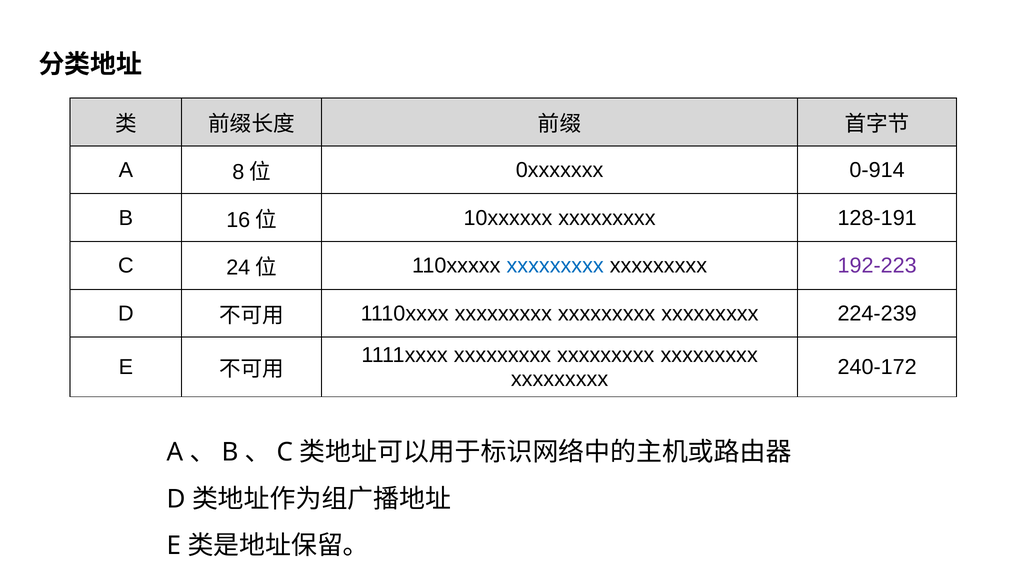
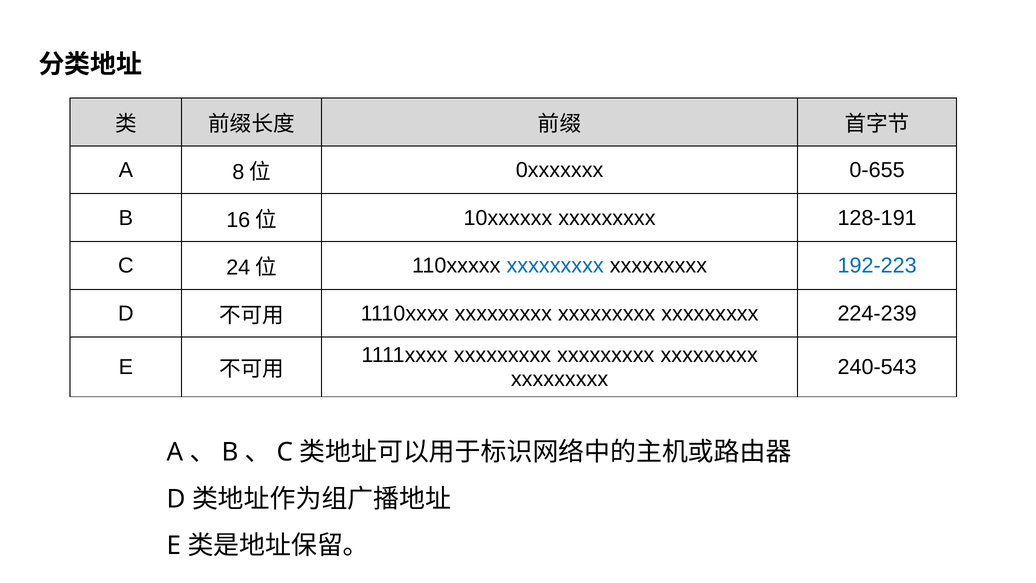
0-914: 0-914 -> 0-655 (877, 170)
192-223 colour: purple -> blue (877, 266)
240-172: 240-172 -> 240-543 (877, 367)
